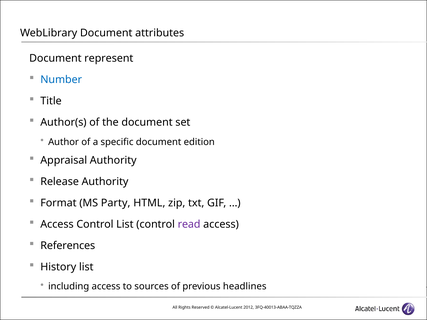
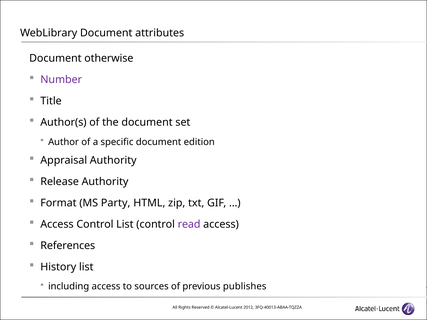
represent: represent -> otherwise (109, 58)
Number colour: blue -> purple (61, 80)
headlines: headlines -> publishes (245, 287)
